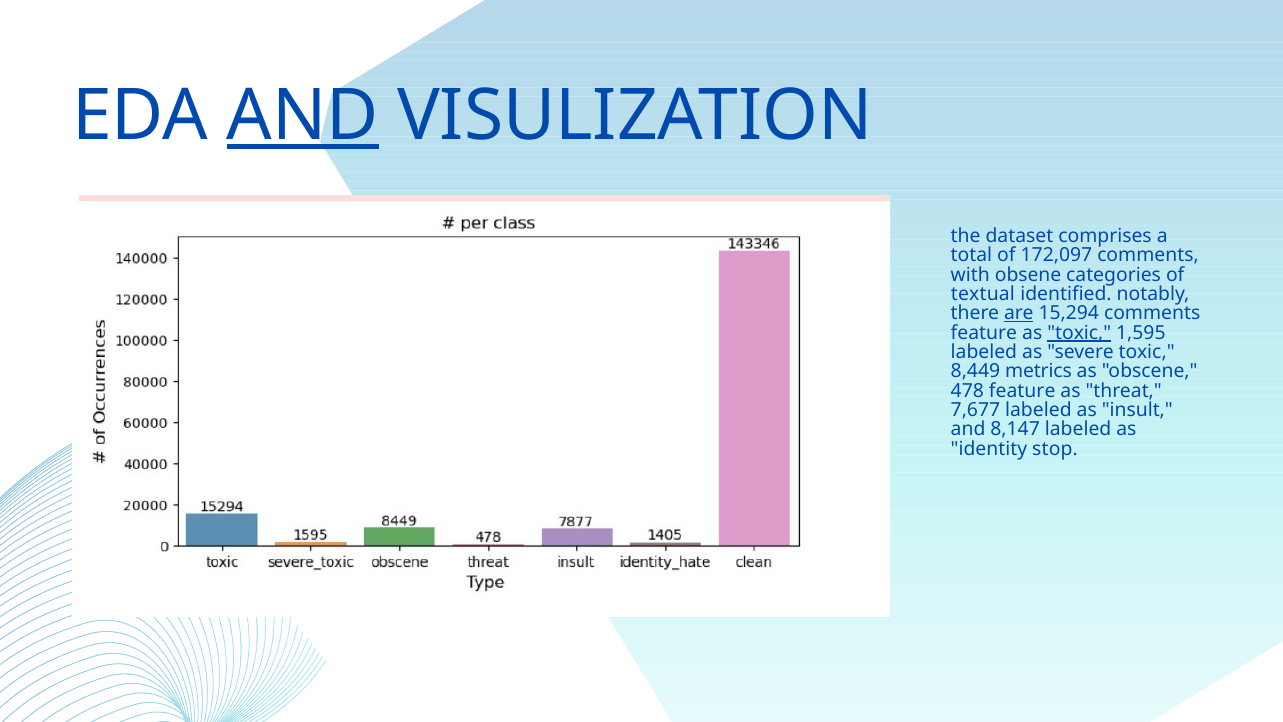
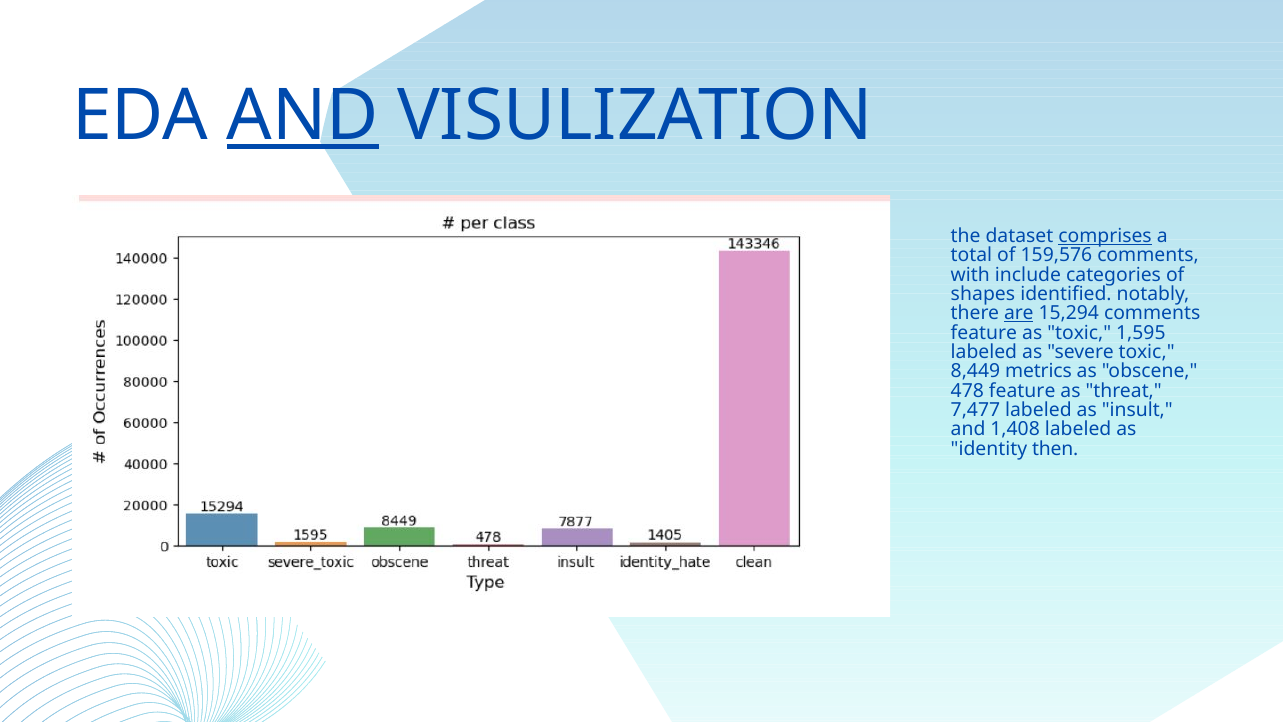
comprises underline: none -> present (1105, 236)
172,097: 172,097 -> 159,576 (1056, 255)
obsene: obsene -> include (1028, 275)
textual: textual -> shapes (983, 294)
toxic underline: present -> none (1079, 333)
7,677: 7,677 -> 7,477 (975, 410)
8,147: 8,147 -> 1,408 (1015, 429)
stop: stop -> then (1055, 449)
